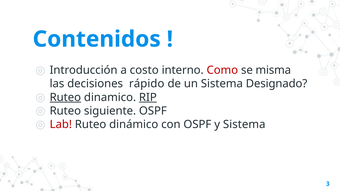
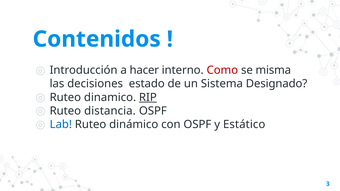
costo: costo -> hacer (144, 70)
rápido: rápido -> estado (147, 84)
Ruteo underline: present -> none (65, 97)
siguiente: siguiente -> distancia (110, 111)
Lab colour: red -> blue (61, 125)
y Sistema: Sistema -> Estático (244, 125)
